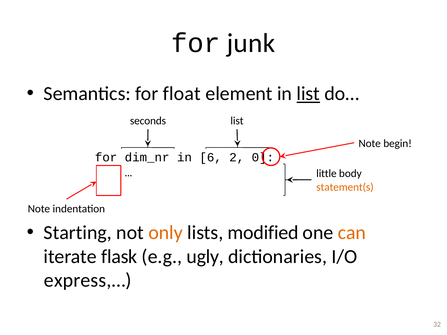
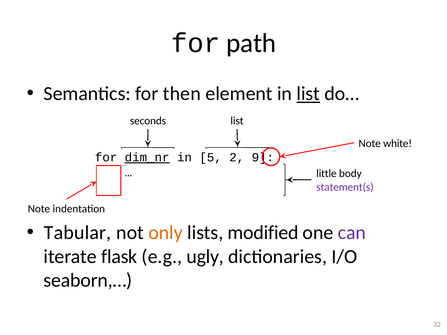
junk: junk -> path (251, 43)
float: float -> then (182, 94)
begin: begin -> white (398, 144)
dim_nr underline: none -> present (147, 158)
6: 6 -> 5 (211, 158)
0: 0 -> 9 (263, 158)
statement(s colour: orange -> purple (345, 187)
Starting: Starting -> Tabular (78, 233)
can colour: orange -> purple (352, 233)
express,…: express,… -> seaborn,… (88, 281)
